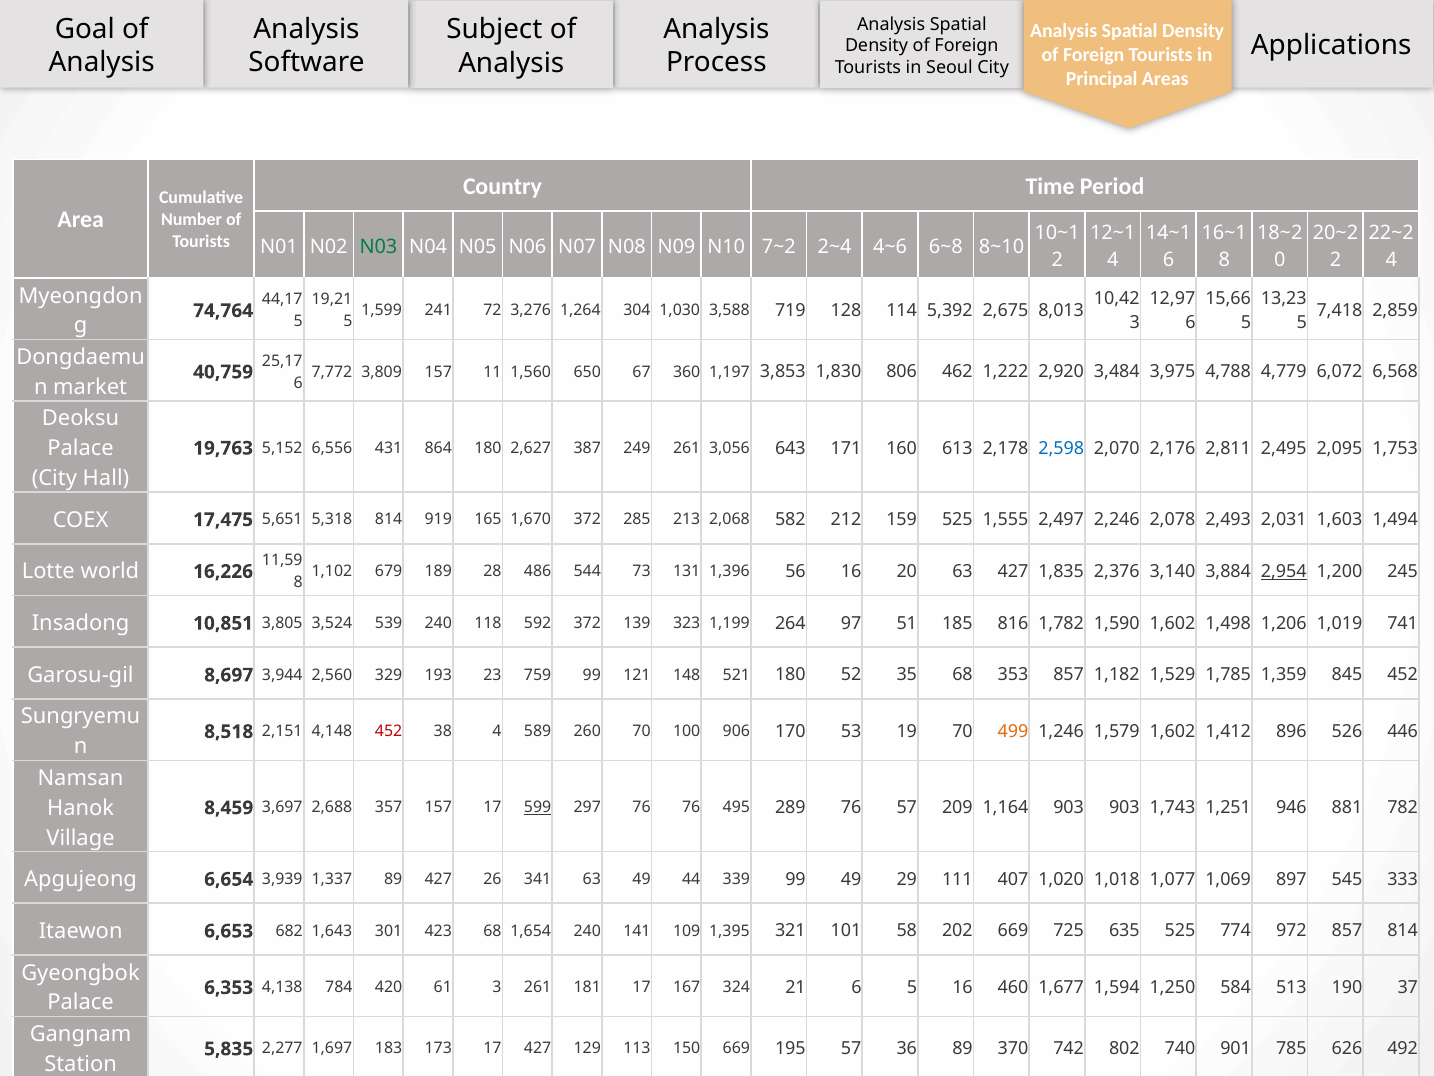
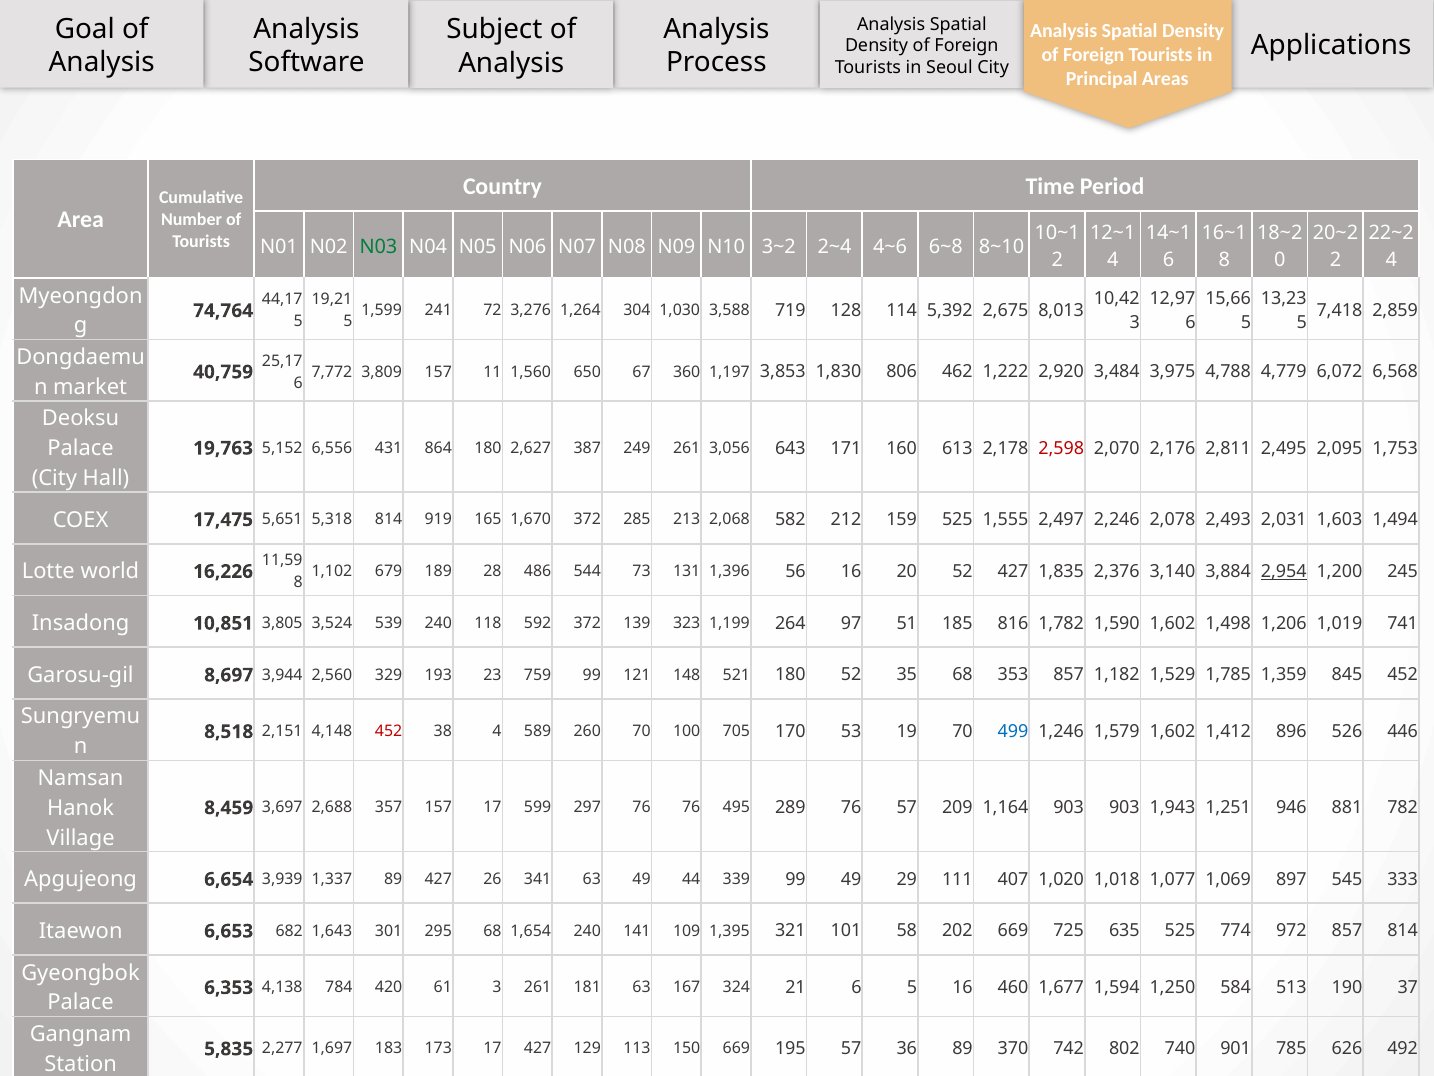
7~2: 7~2 -> 3~2 (779, 247)
2,598 colour: blue -> red (1061, 448)
20 63: 63 -> 52 (963, 571)
906: 906 -> 705 (736, 731)
499 colour: orange -> blue (1013, 731)
599 underline: present -> none (538, 807)
1,743: 1,743 -> 1,943 (1172, 807)
423: 423 -> 295 (438, 930)
181 17: 17 -> 63 (642, 987)
